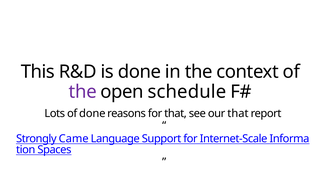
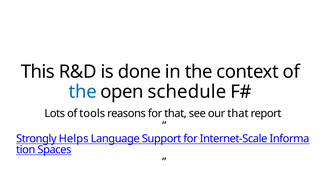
the colour: purple -> blue (83, 92)
of done: done -> tools (92, 113)
Came: Came -> Helps (74, 139)
